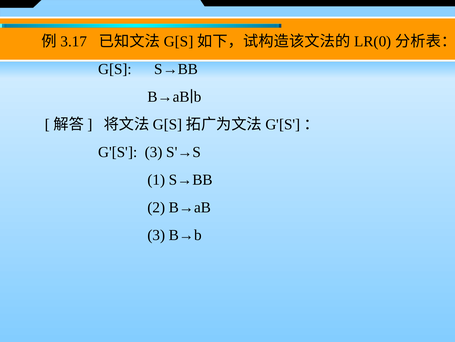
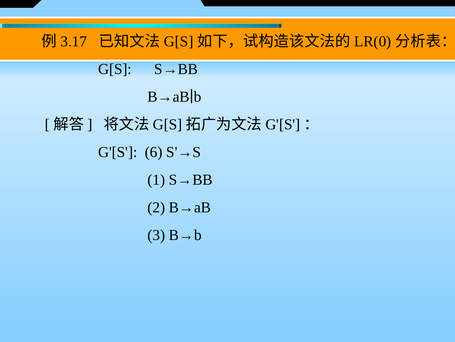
G'[S 3: 3 -> 6 (154, 152)
